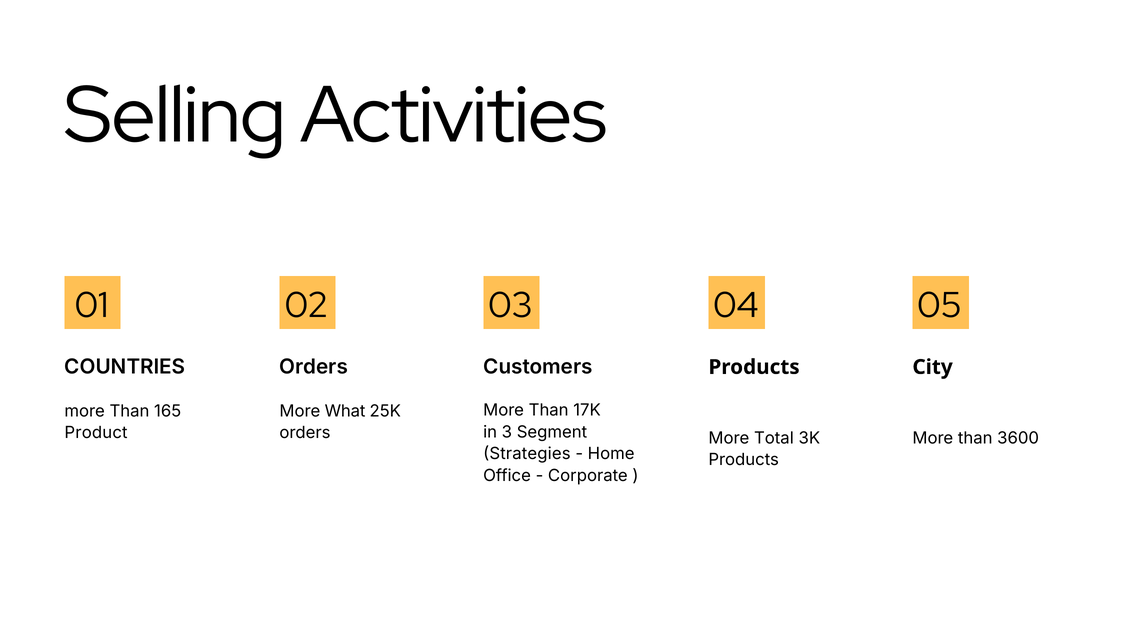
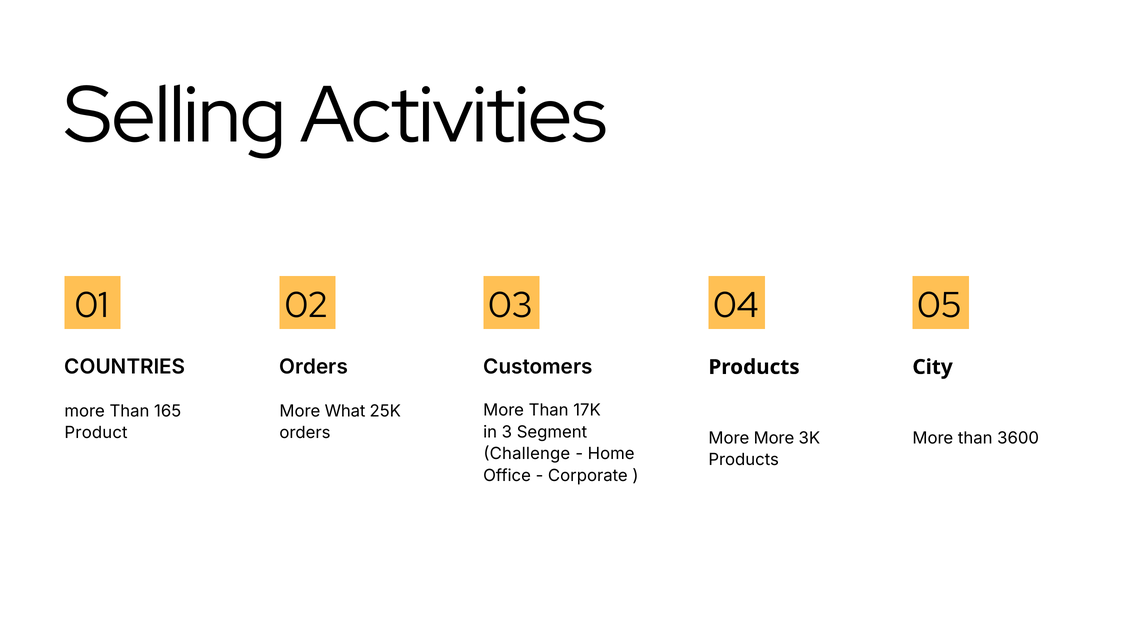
More Total: Total -> More (774, 438)
Strategies: Strategies -> Challenge (527, 454)
